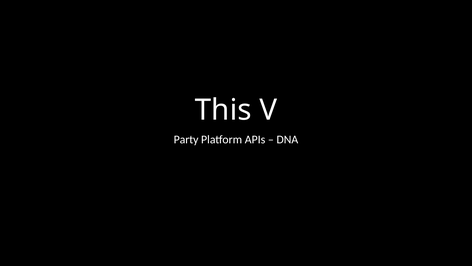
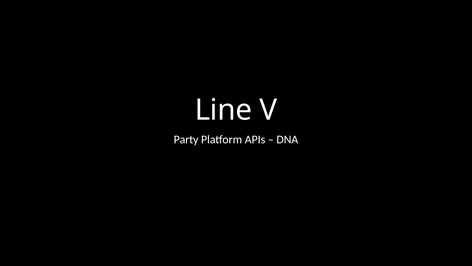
This: This -> Line (223, 110)
